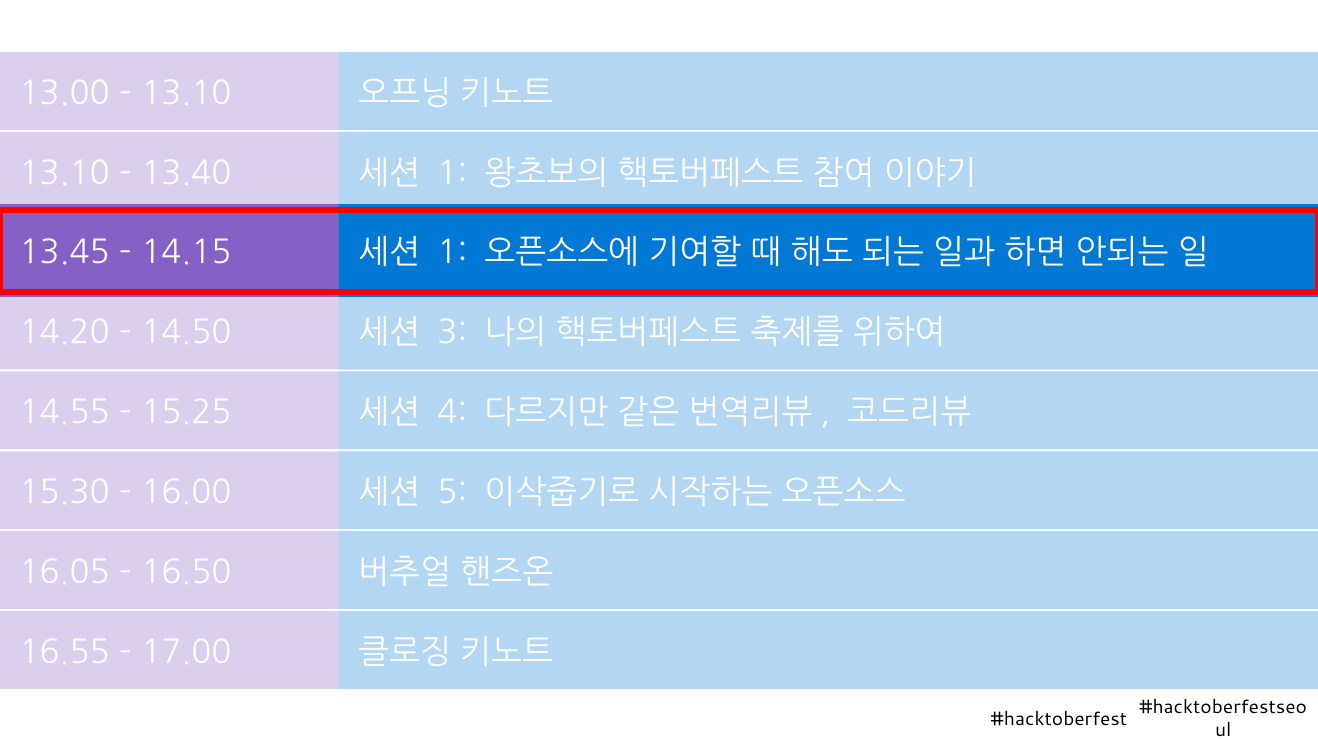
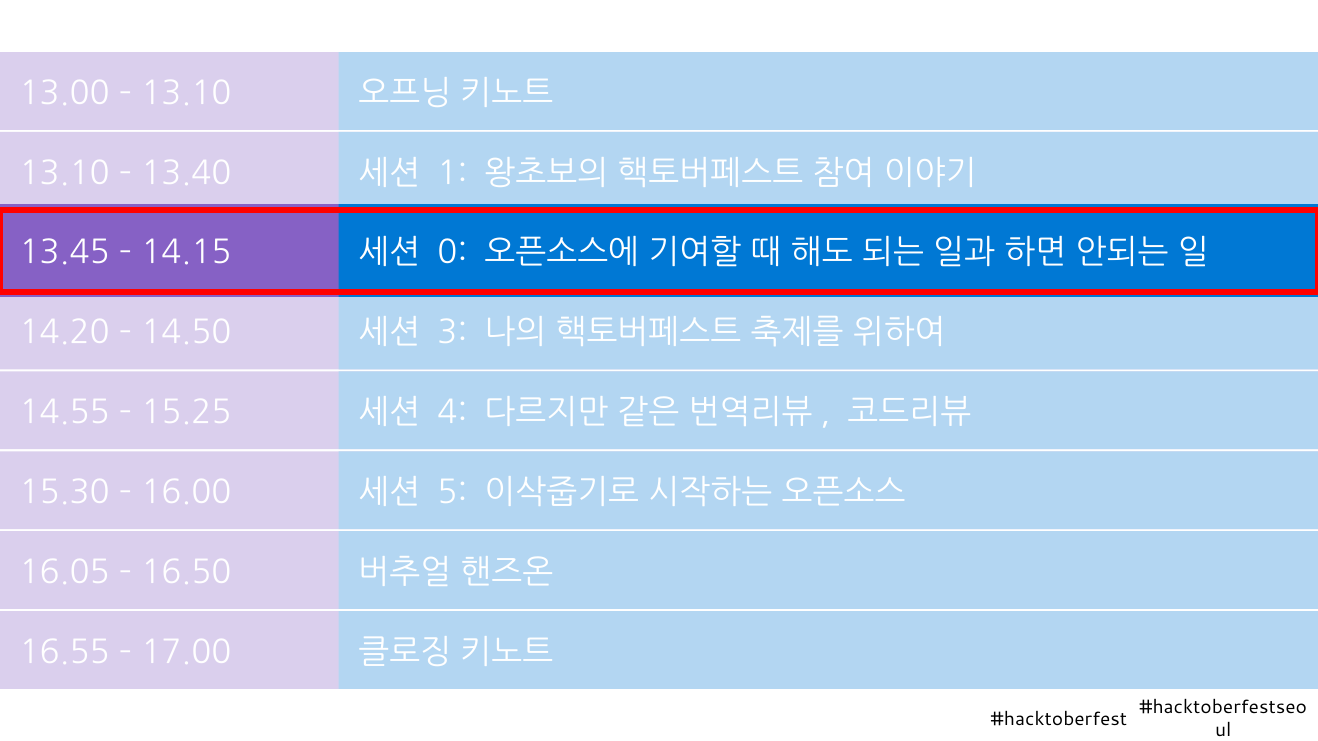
1: 1 -> 0 (452, 253)
